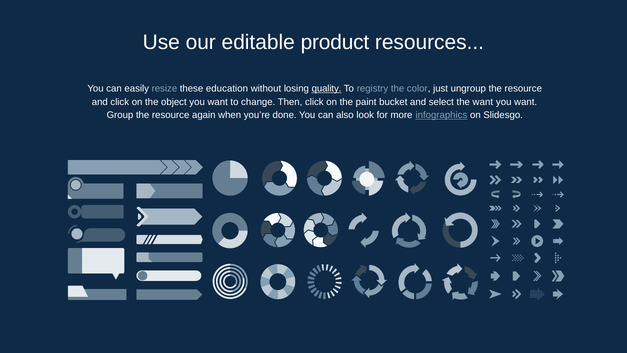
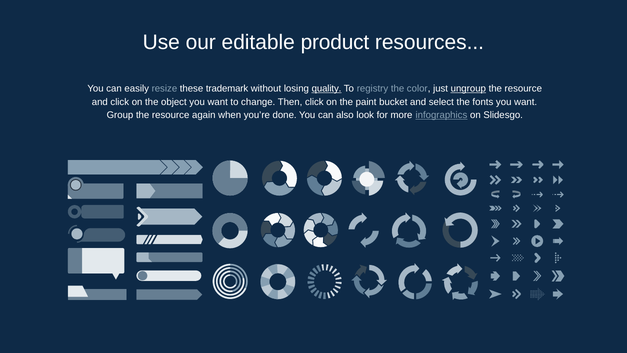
education: education -> trademark (227, 89)
ungroup underline: none -> present (468, 89)
the want: want -> fonts (483, 102)
